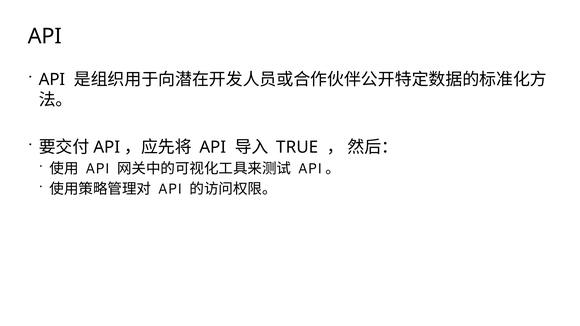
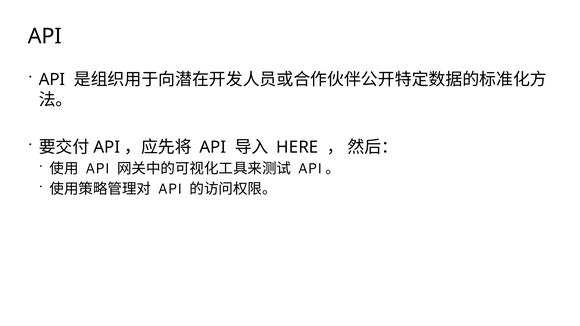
TRUE: TRUE -> HERE (297, 147)
